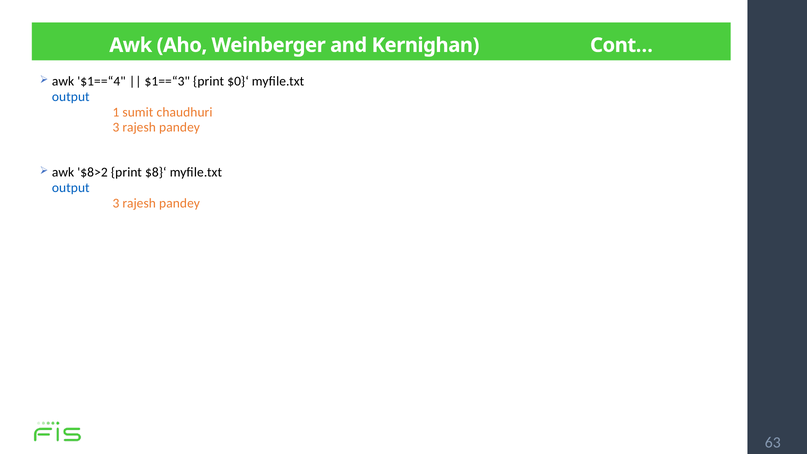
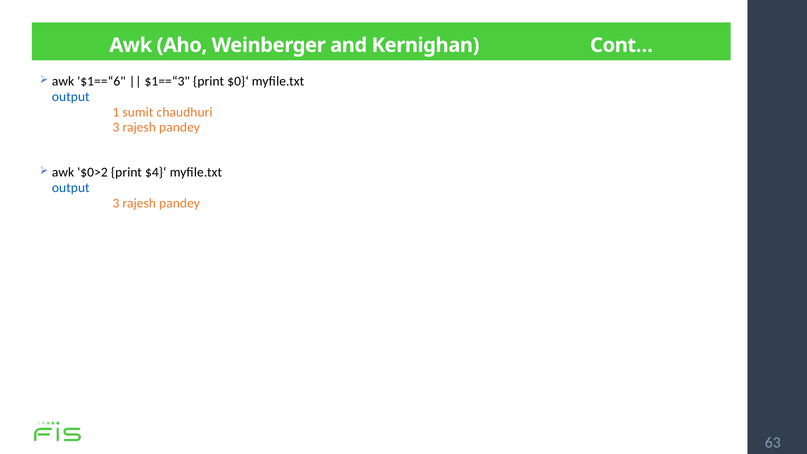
$1==“4: $1==“4 -> $1==“6 (101, 81)
$8>2: $8>2 -> $0>2 (93, 172)
$8}‘: $8}‘ -> $4}‘ (156, 172)
